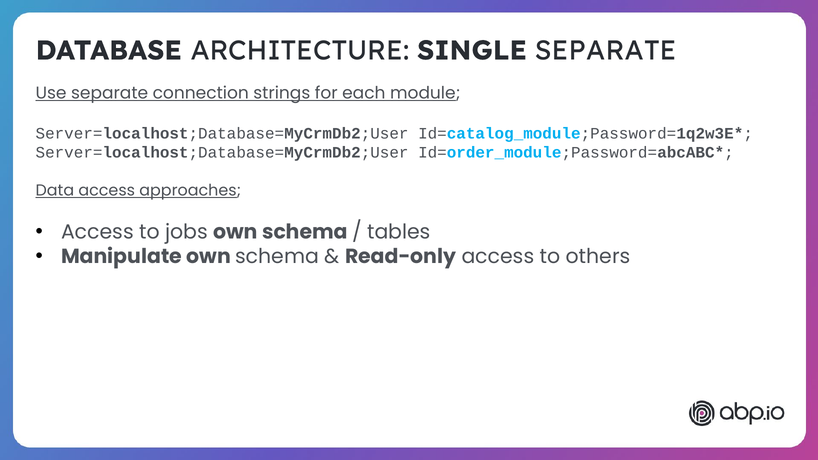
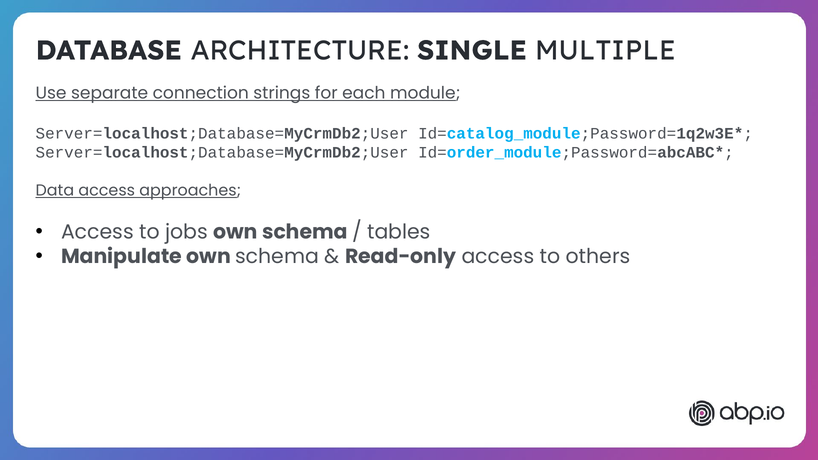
SINGLE SEPARATE: SEPARATE -> MULTIPLE (606, 51)
